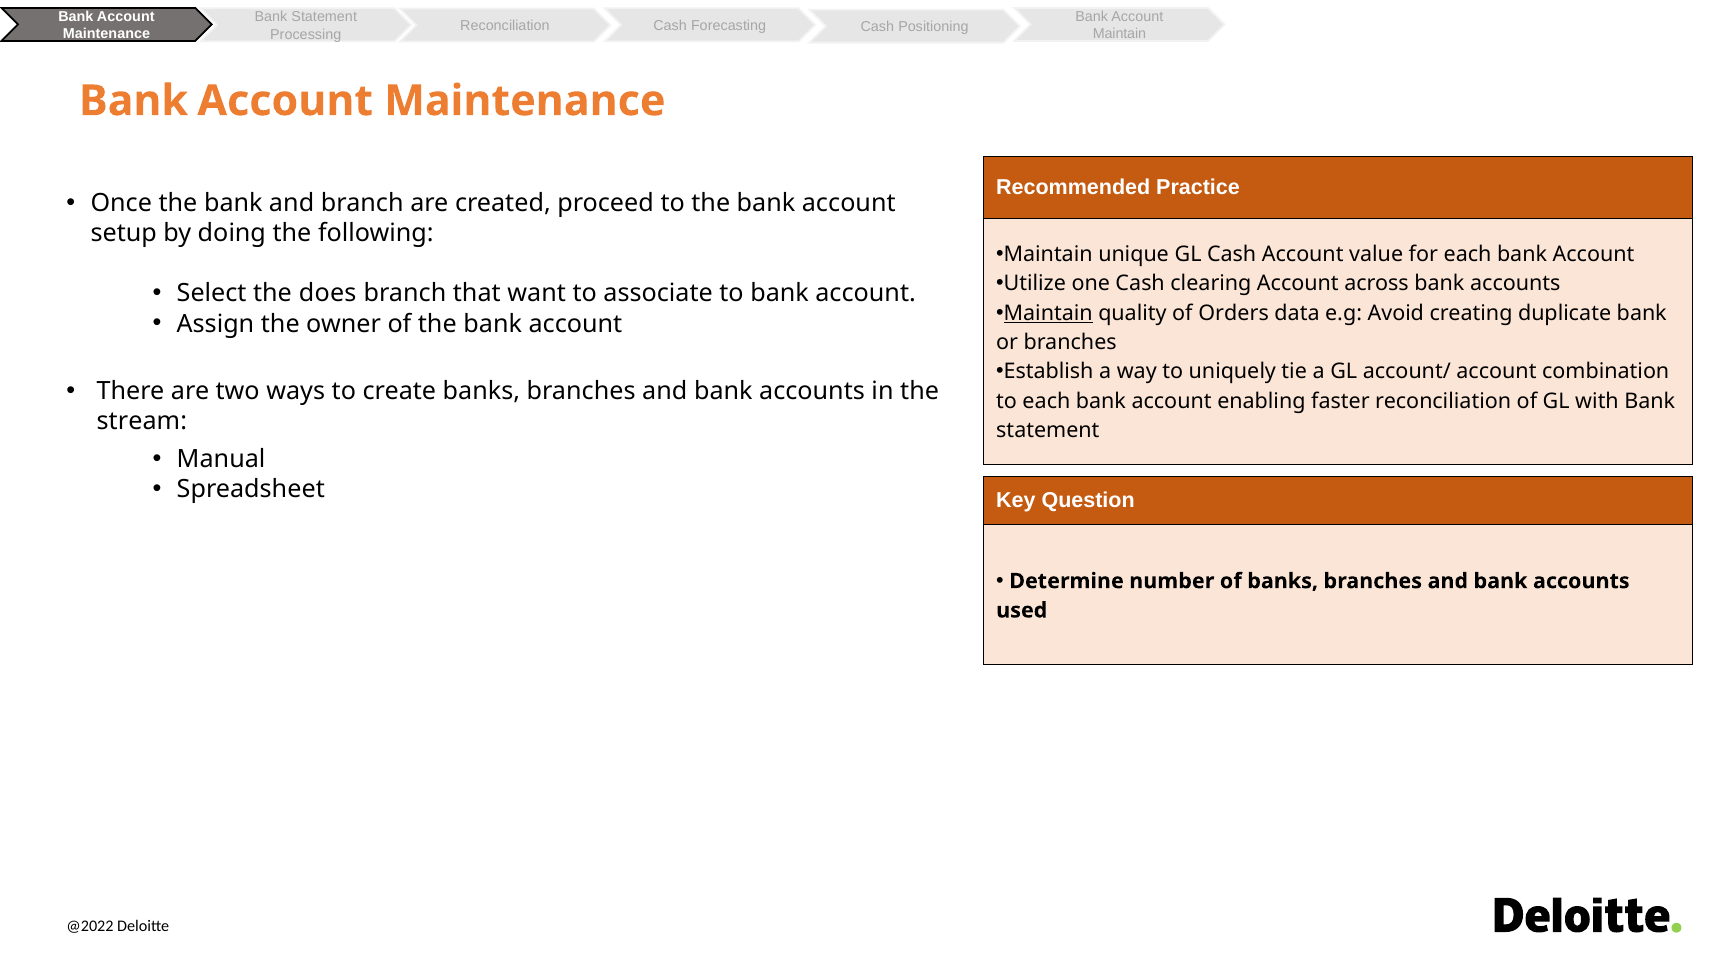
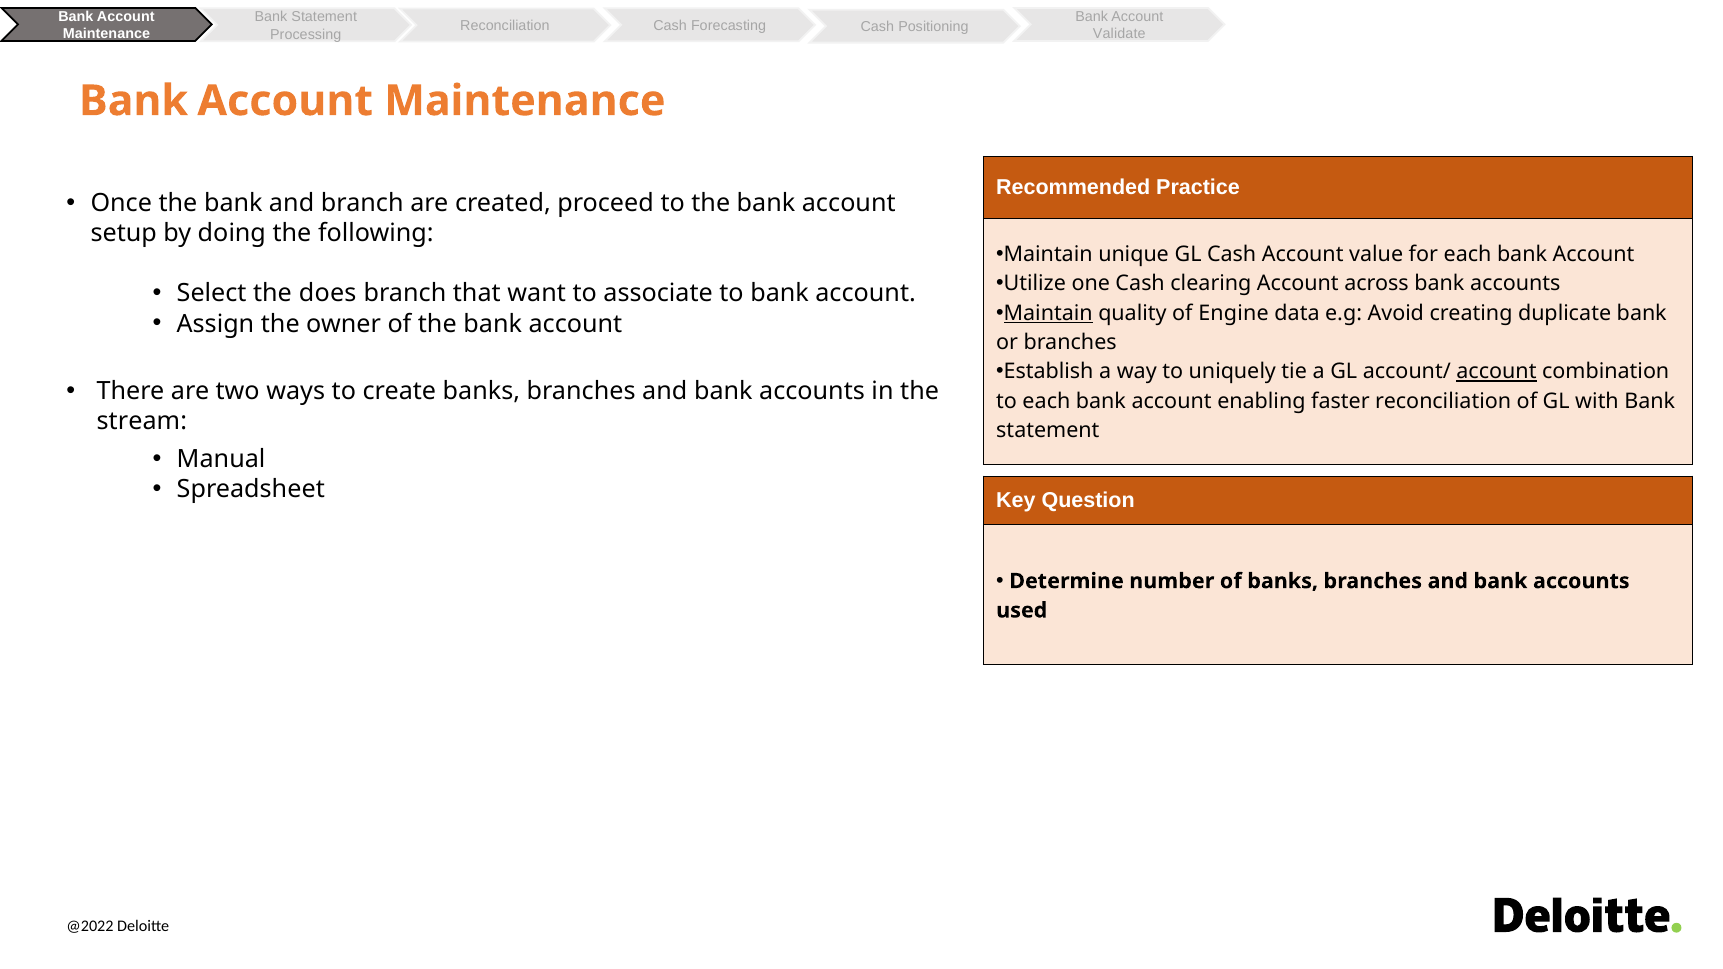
Maintain: Maintain -> Validate (1119, 34)
Orders: Orders -> Engine (1233, 313)
account underline: none -> present (1496, 372)
